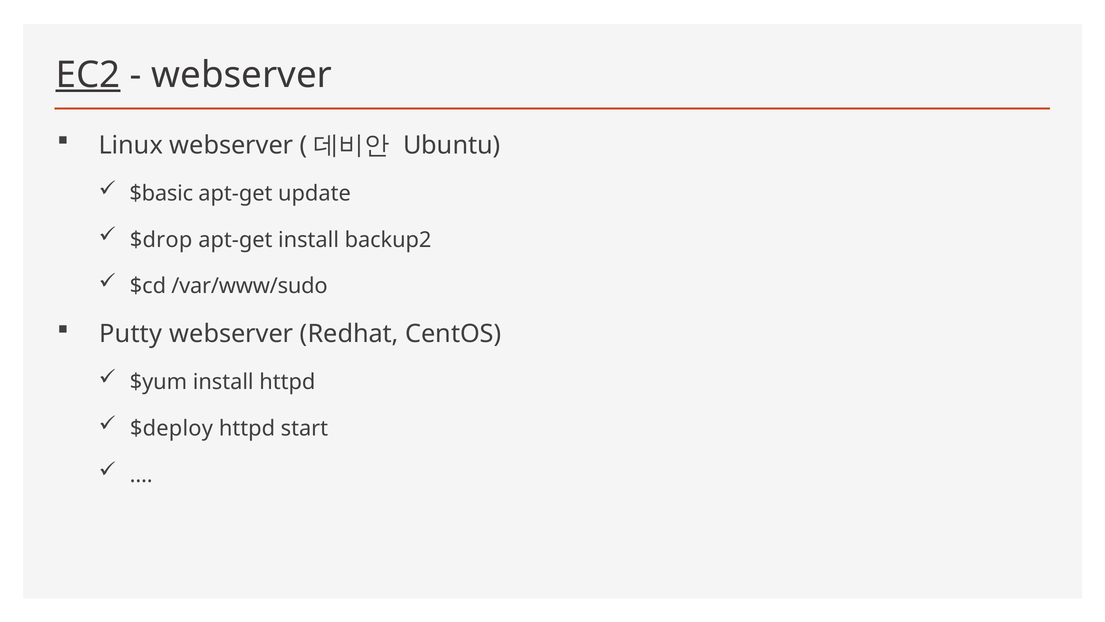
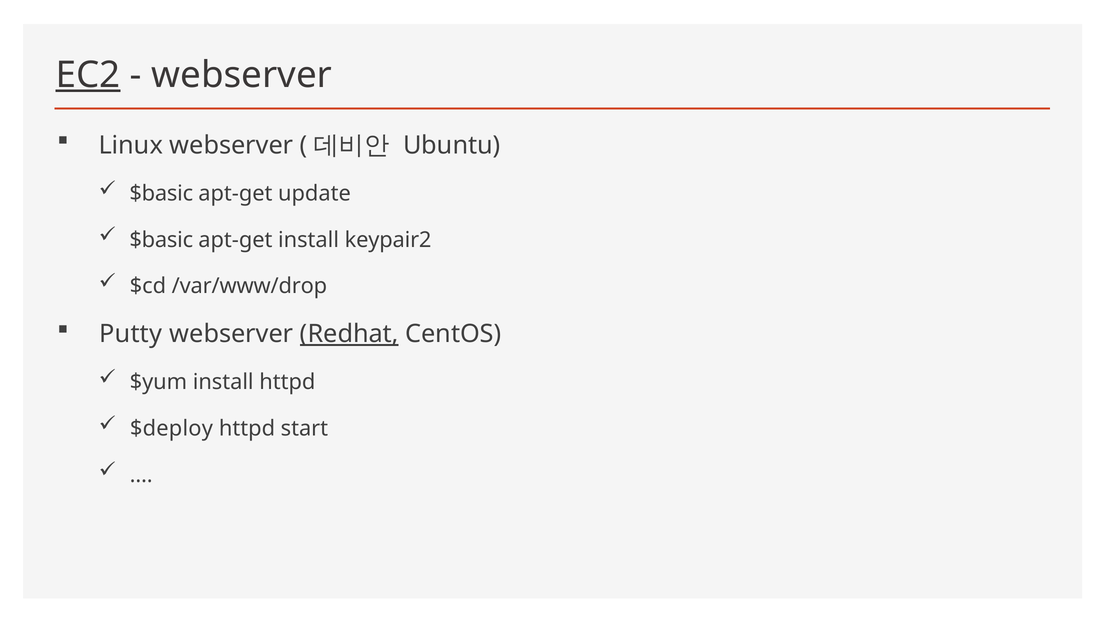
$drop: $drop -> $basic (161, 240)
backup2: backup2 -> keypair2 (388, 240)
/var/www/sudo: /var/www/sudo -> /var/www/drop (249, 286)
Redhat underline: none -> present (349, 334)
